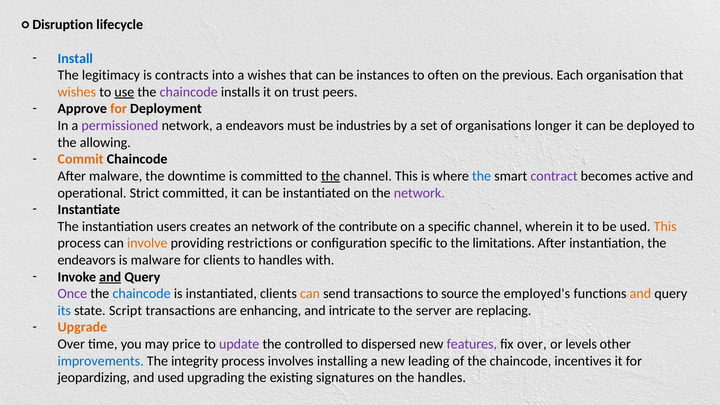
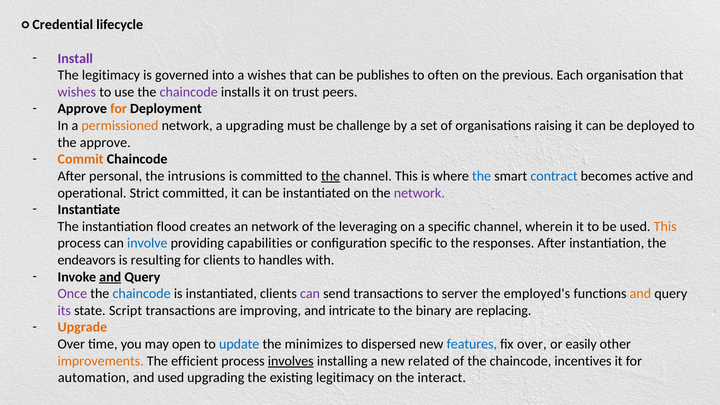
Disruption: Disruption -> Credential (63, 25)
Install colour: blue -> purple (75, 58)
contracts: contracts -> governed (182, 75)
instances: instances -> publishes (383, 75)
wishes colour: orange -> purple (77, 92)
use underline: present -> none (124, 92)
permissioned colour: purple -> orange (120, 126)
a endeavors: endeavors -> upgrading (255, 126)
industries: industries -> challenge (363, 126)
longer: longer -> raising (553, 126)
the allowing: allowing -> approve (105, 142)
After malware: malware -> personal (116, 176)
downtime: downtime -> intrusions (197, 176)
contract colour: purple -> blue (554, 176)
users: users -> flood (171, 227)
contribute: contribute -> leveraging (368, 227)
involve colour: orange -> blue (147, 243)
restrictions: restrictions -> capabilities (260, 243)
limitations: limitations -> responses (504, 243)
is malware: malware -> resulting (156, 260)
can colour: orange -> purple (310, 294)
source: source -> server (460, 294)
its colour: blue -> purple (64, 311)
enhancing: enhancing -> improving (270, 311)
server: server -> binary (434, 311)
price: price -> open (186, 344)
update colour: purple -> blue (239, 344)
controlled: controlled -> minimizes (314, 344)
features colour: purple -> blue (472, 344)
levels: levels -> easily (581, 344)
improvements colour: blue -> orange (101, 361)
integrity: integrity -> efficient (195, 361)
involves underline: none -> present (291, 361)
leading: leading -> related (429, 361)
jeopardizing: jeopardizing -> automation (94, 378)
existing signatures: signatures -> legitimacy (345, 378)
the handles: handles -> interact (442, 378)
